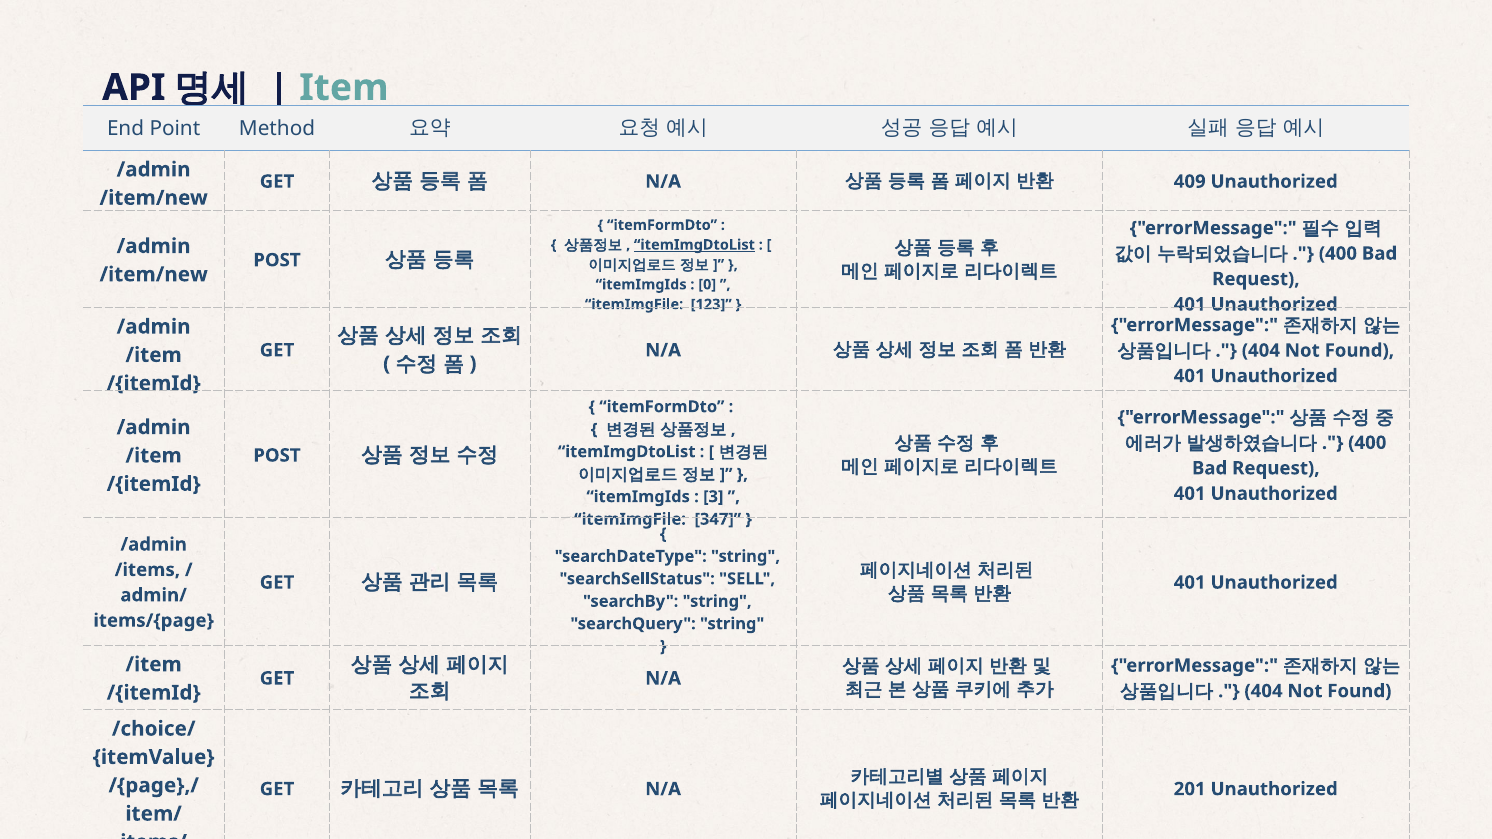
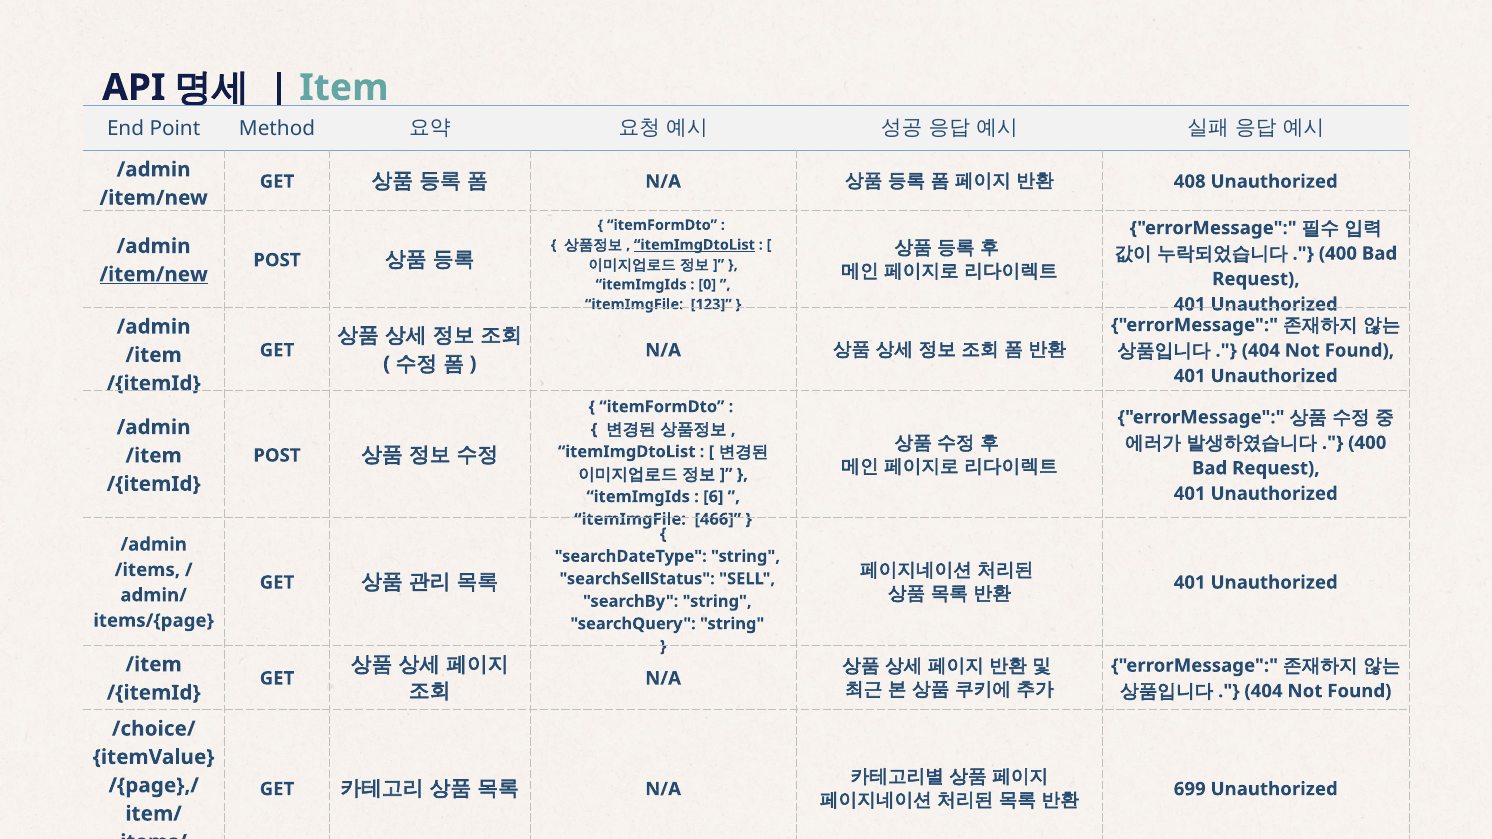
409: 409 -> 408 (1190, 182)
/item/new underline: none -> present (154, 275)
3: 3 -> 6 (713, 497)
347: 347 -> 466 (718, 519)
201: 201 -> 699 (1190, 789)
